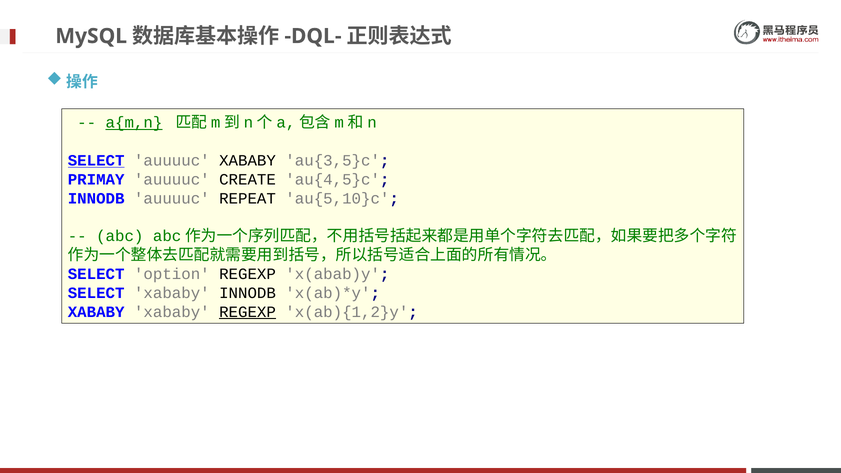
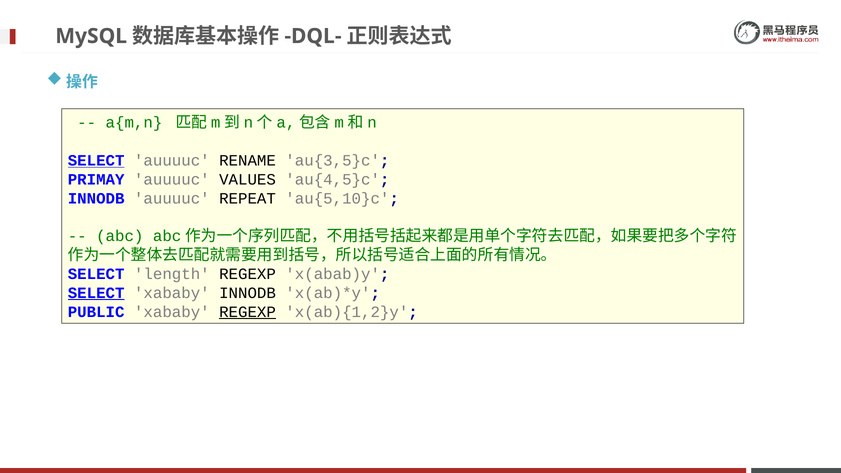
a{m,n underline: present -> none (134, 123)
auuuuc XABABY: XABABY -> RENAME (248, 160)
CREATE: CREATE -> VALUES (248, 179)
option: option -> length (172, 274)
SELECT underline: none -> present (96, 293)
XABABY: XABABY -> PUBLIC (96, 312)
